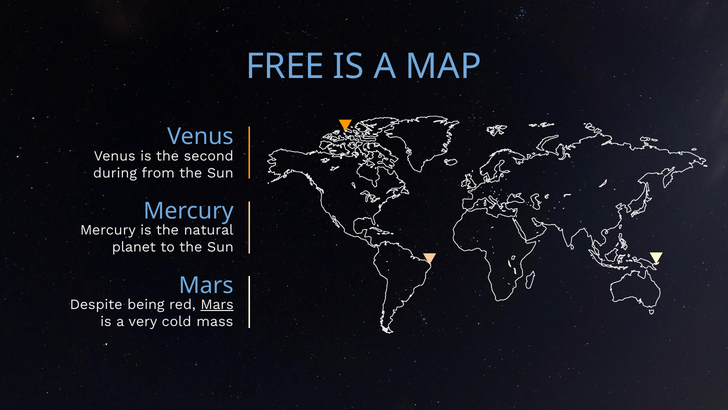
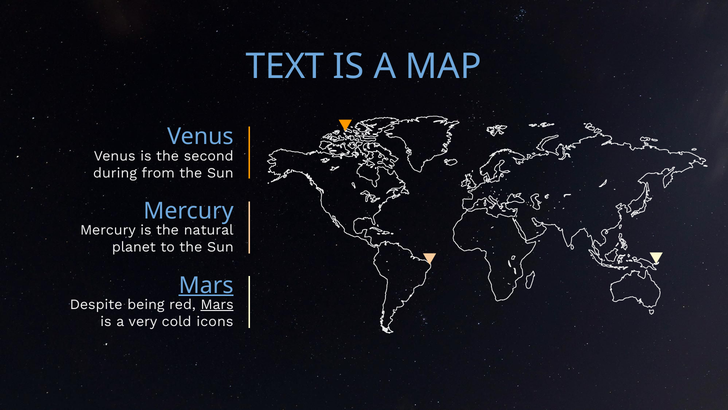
FREE: FREE -> TEXT (285, 66)
Mars underline: none -> present (206, 285)
mass: mass -> icons (215, 321)
